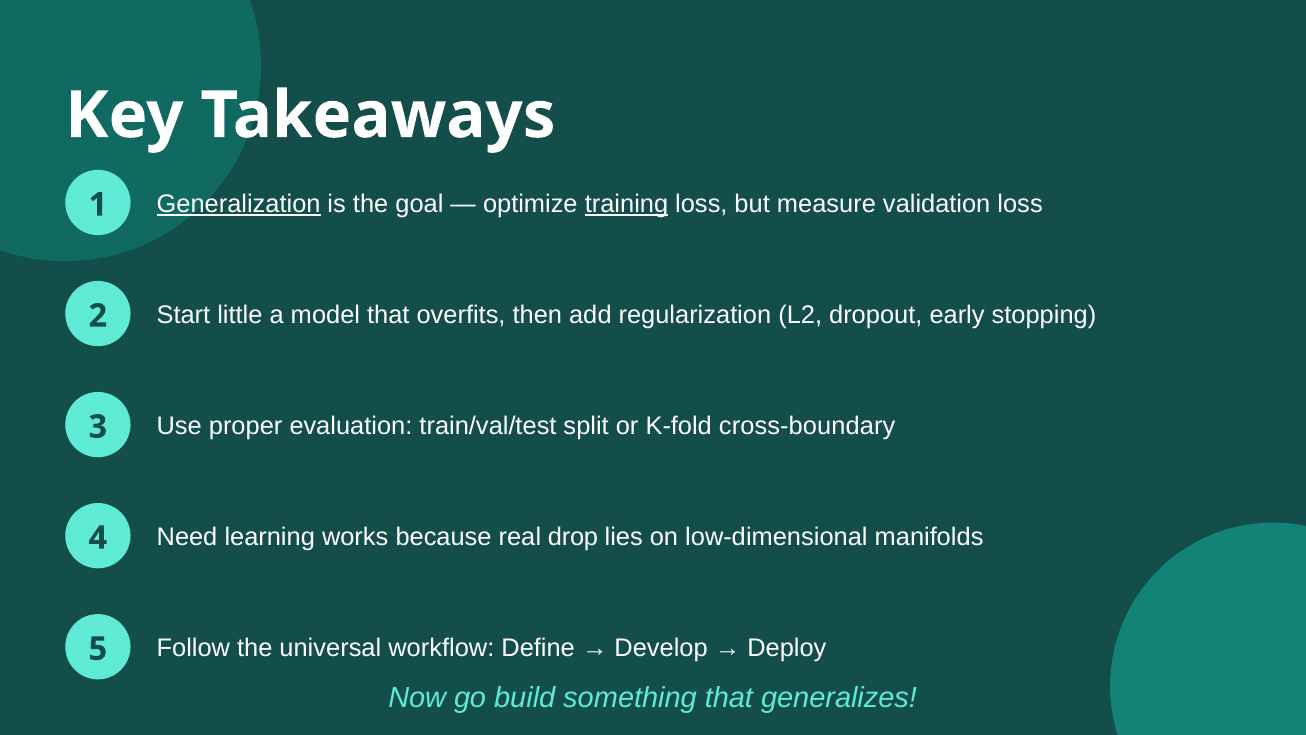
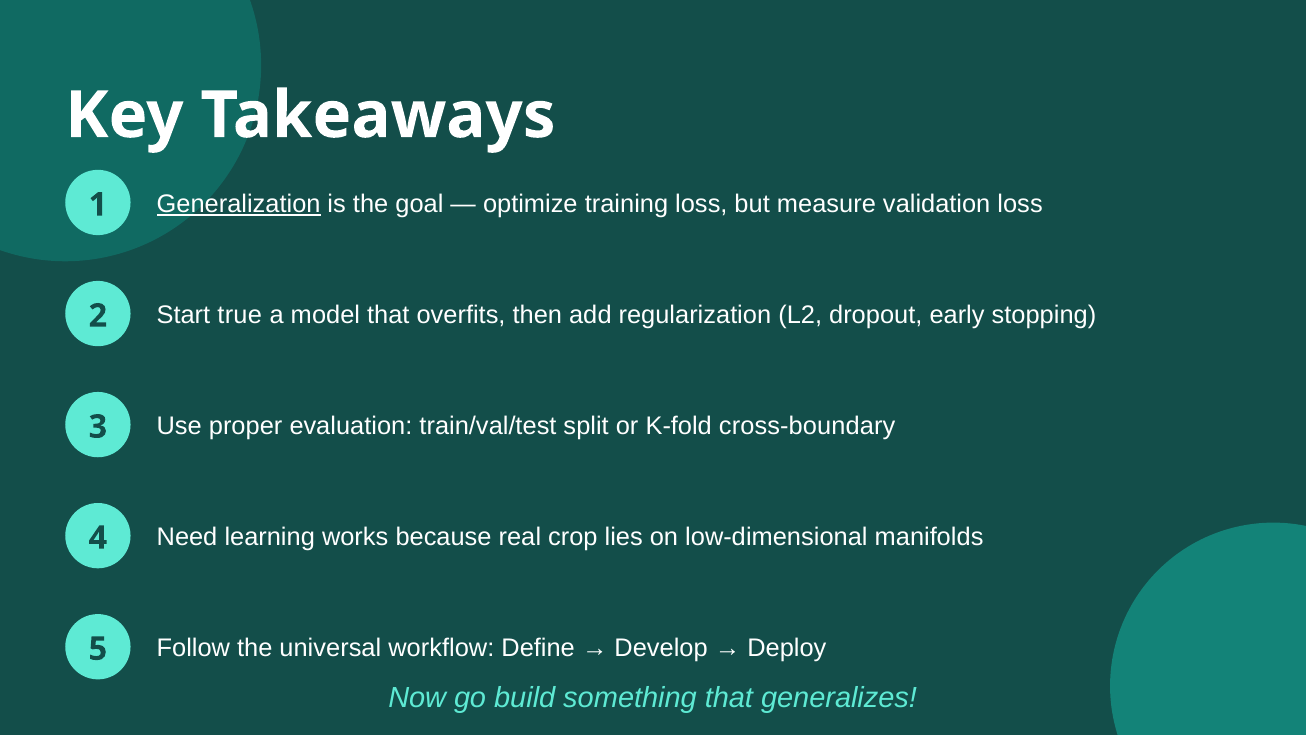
training underline: present -> none (626, 204)
little: little -> true (240, 315)
drop: drop -> crop (573, 537)
